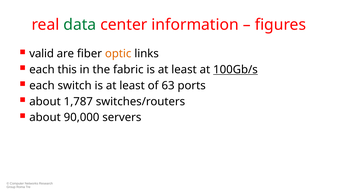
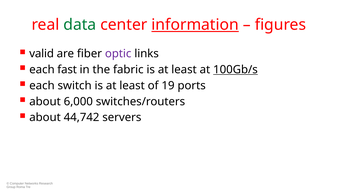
information underline: none -> present (195, 25)
optic colour: orange -> purple (118, 54)
this: this -> fast (67, 70)
63: 63 -> 19 (168, 86)
1,787: 1,787 -> 6,000 (78, 102)
90,000: 90,000 -> 44,742 (82, 118)
